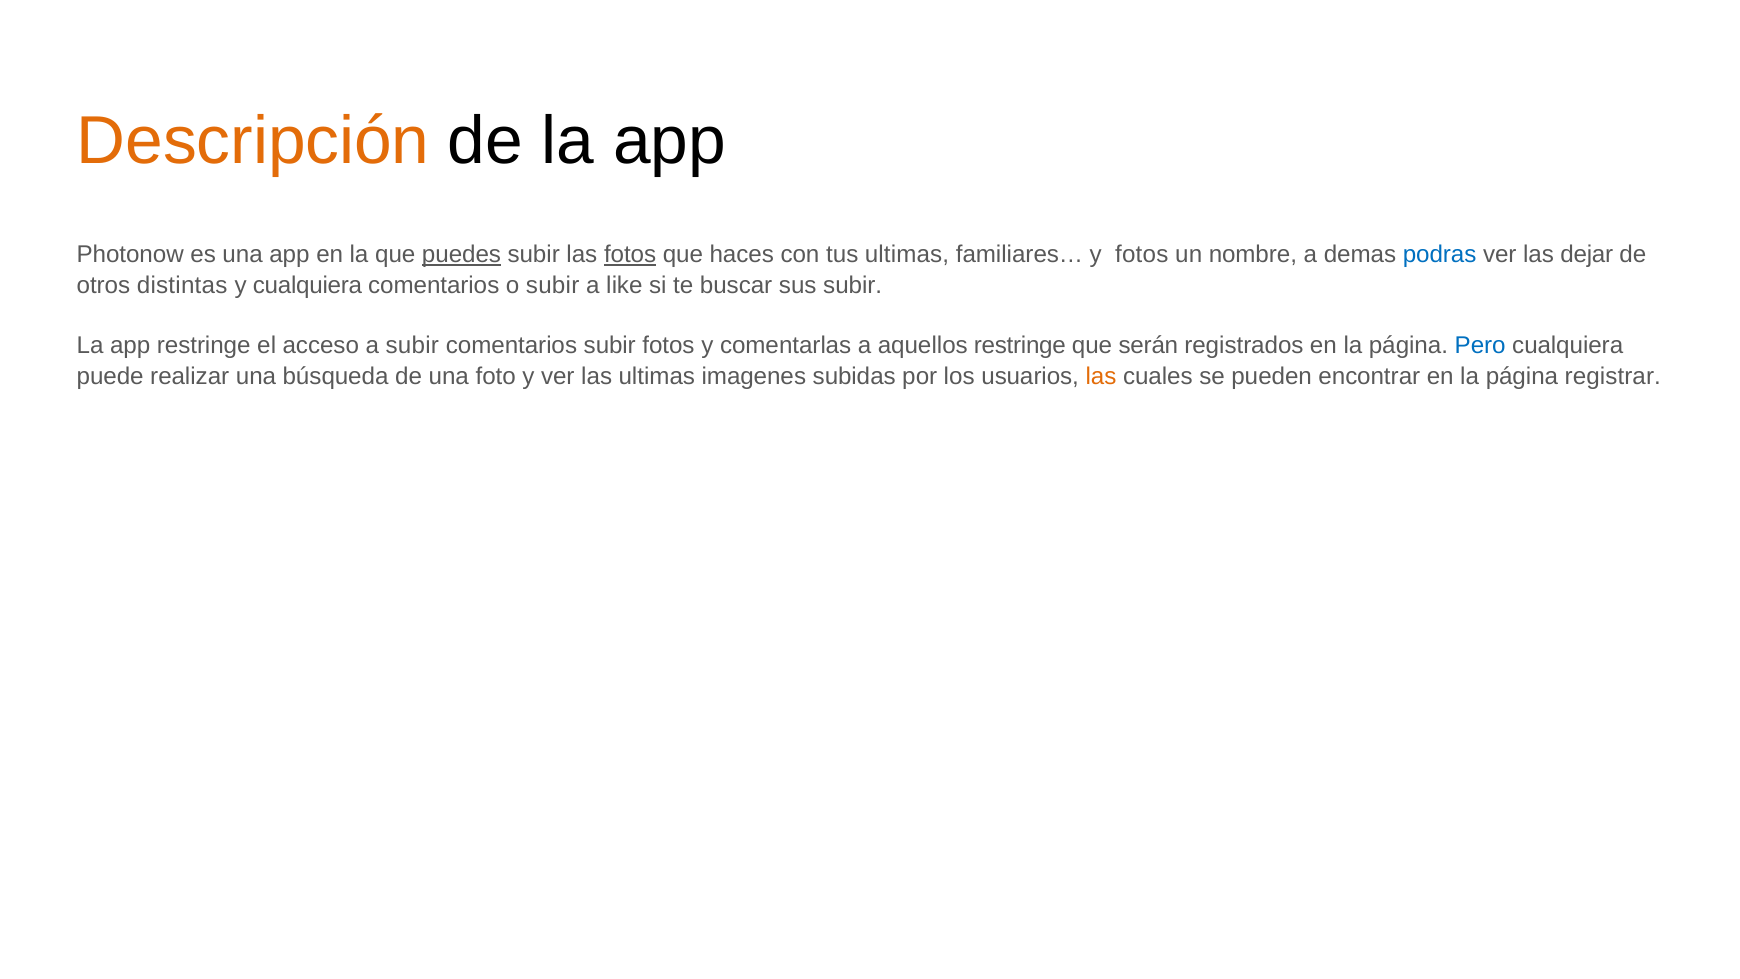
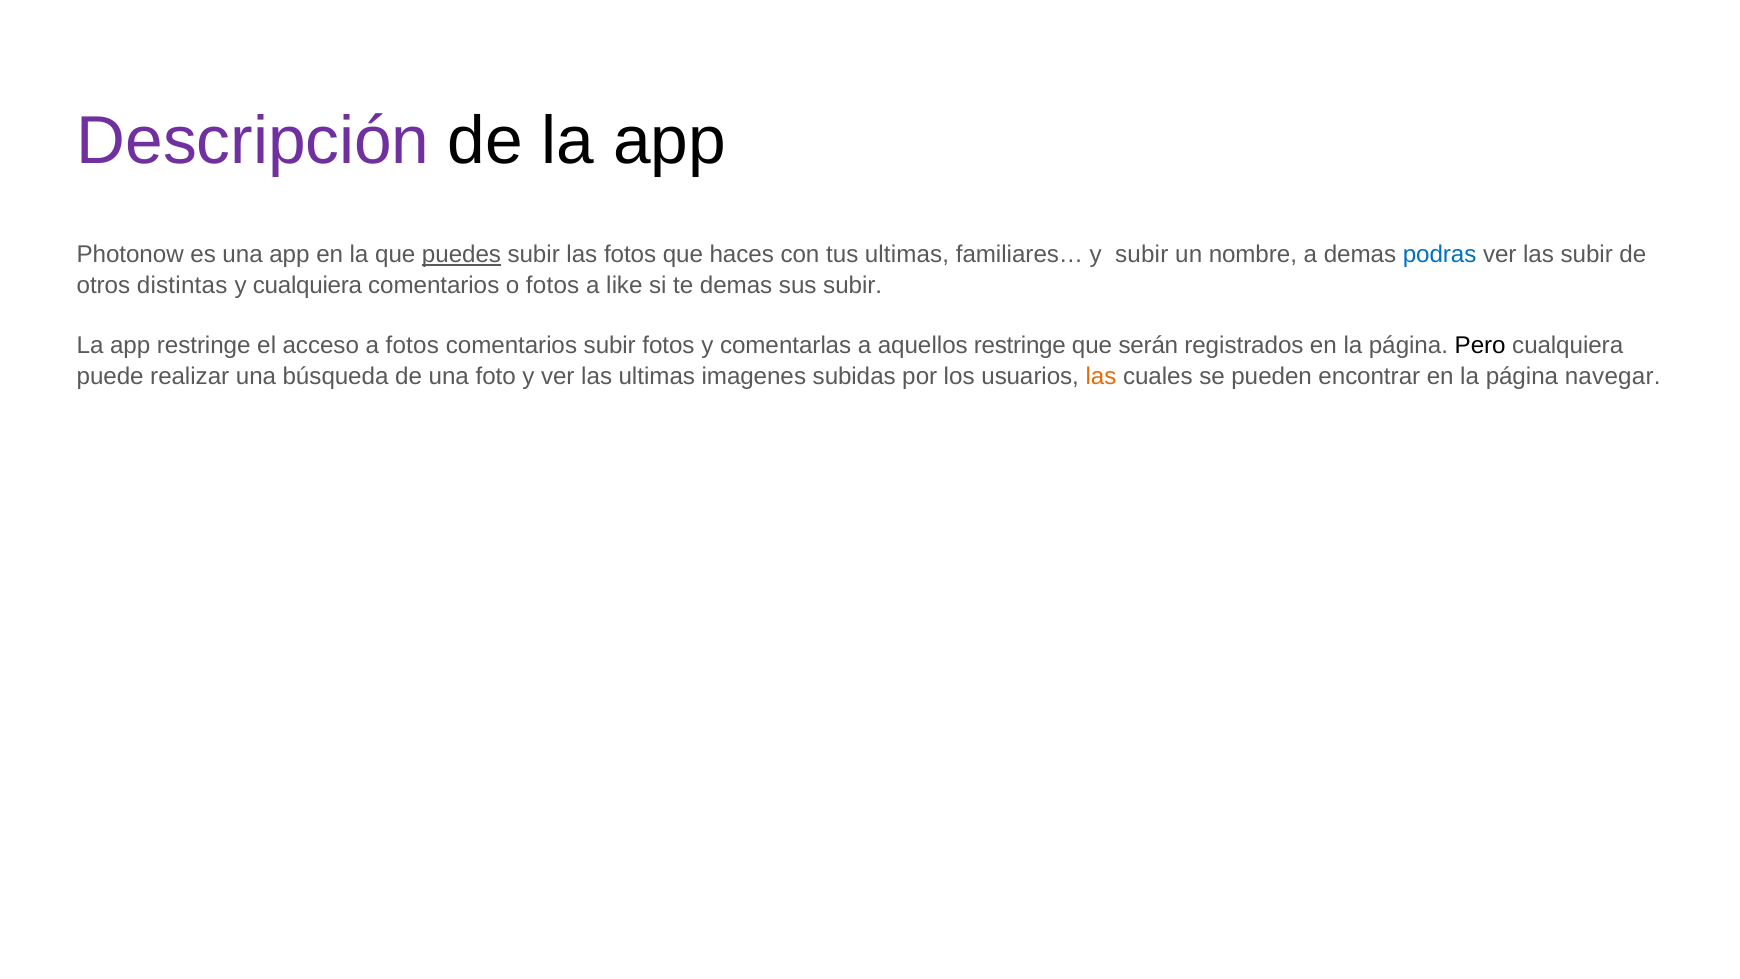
Descripción colour: orange -> purple (253, 141)
fotos underline: present -> none (630, 255)
y fotos: fotos -> subir (1142, 255)
las dejar: dejar -> subir (1587, 255)
o subir: subir -> fotos (553, 286)
te buscar: buscar -> demas (736, 286)
a subir: subir -> fotos (412, 346)
Pero colour: blue -> black (1480, 346)
registrar: registrar -> navegar (1613, 377)
